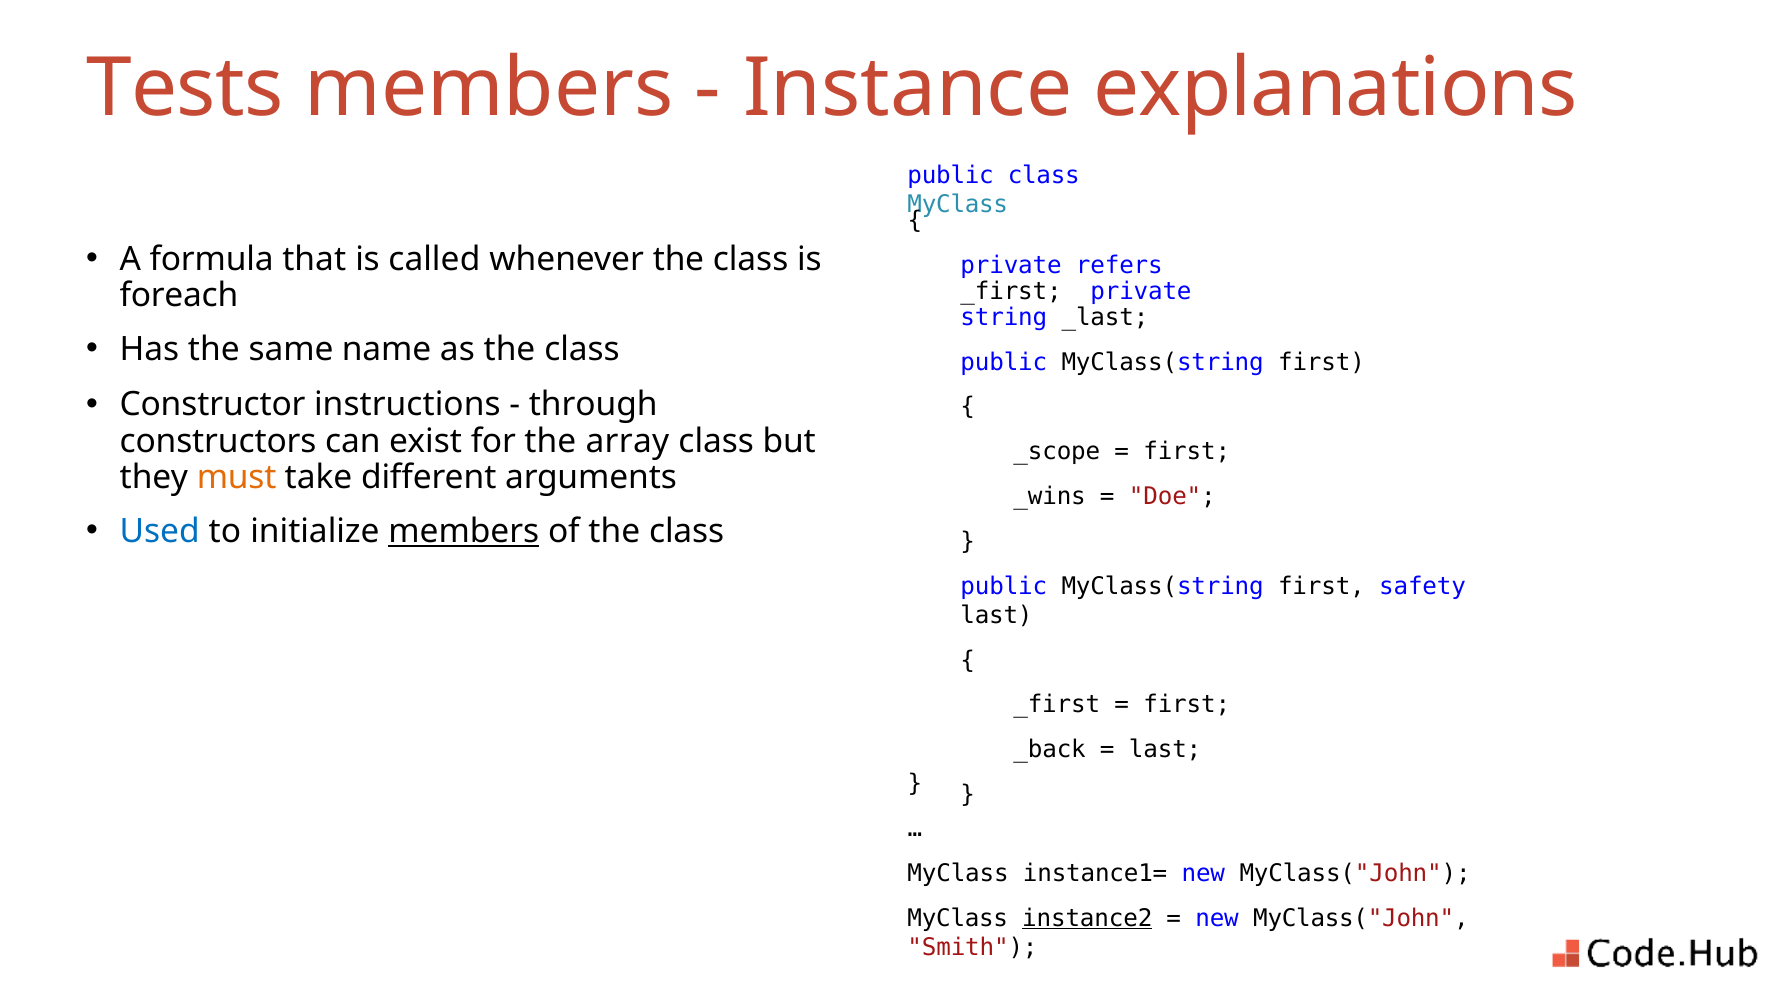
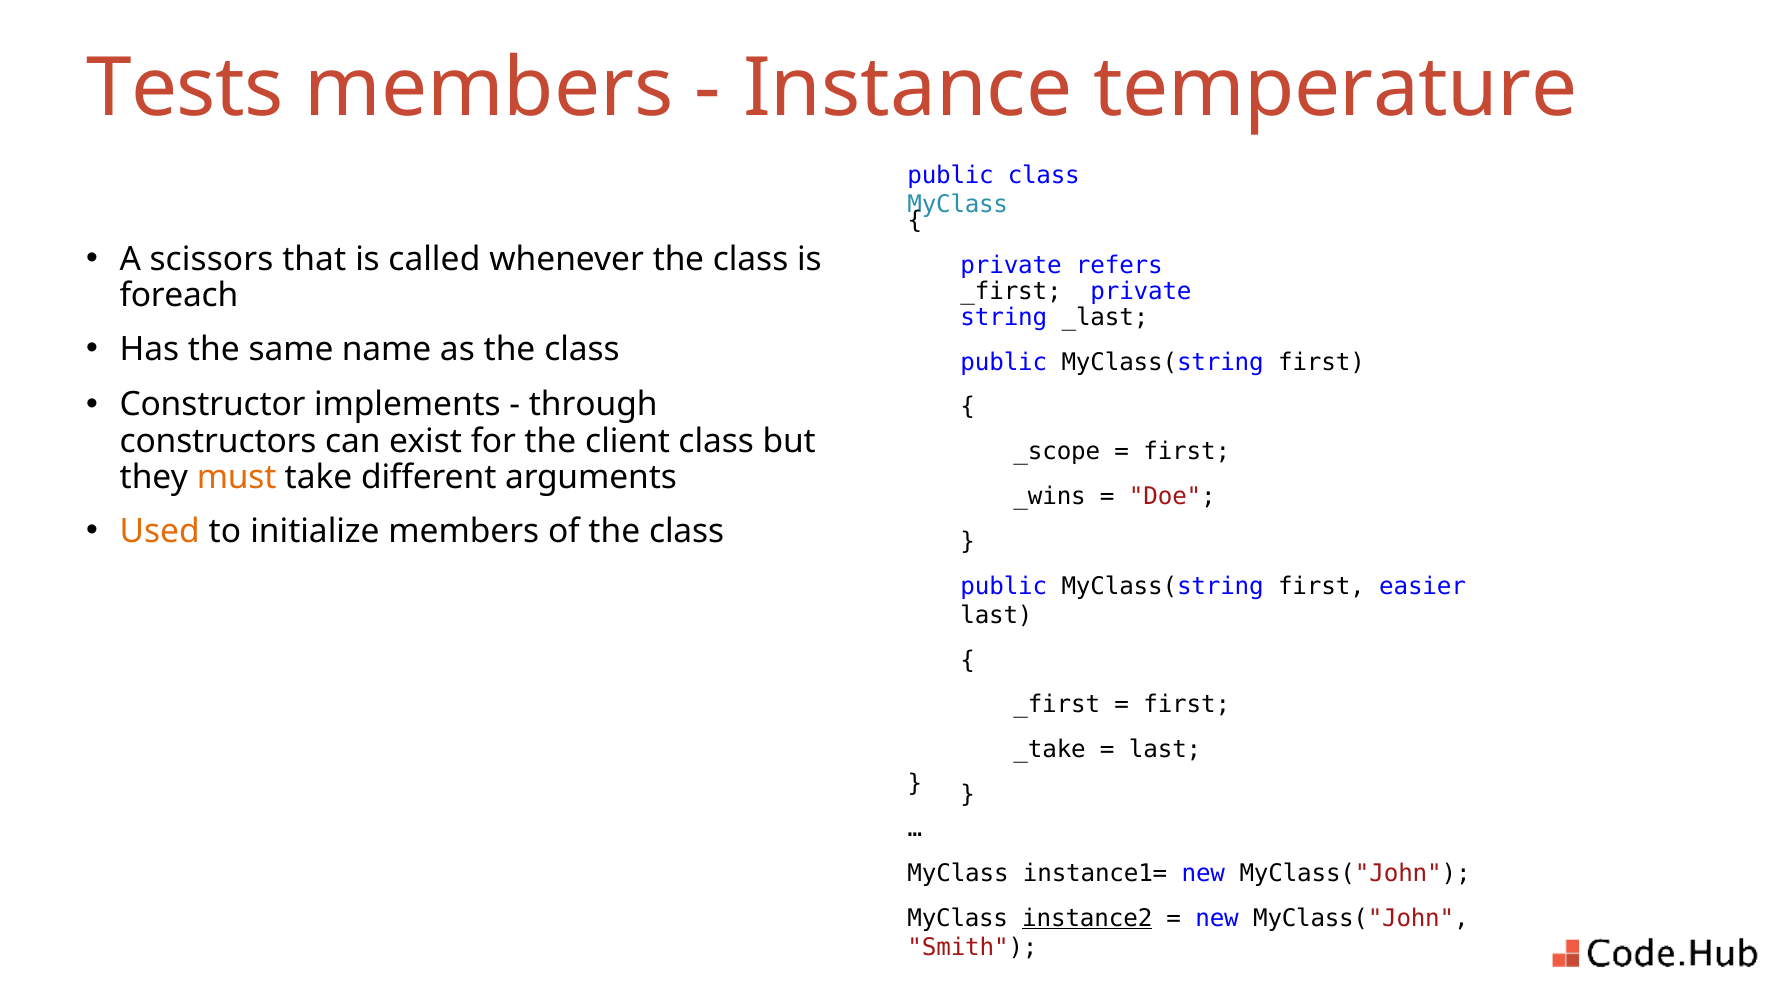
explanations: explanations -> temperature (1335, 89)
formula: formula -> scissors (211, 259)
instructions: instructions -> implements (407, 405)
array: array -> client (628, 441)
Used colour: blue -> orange (160, 532)
members underline: present -> none (464, 532)
safety: safety -> easier (1423, 586)
_back: _back -> _take (1050, 750)
